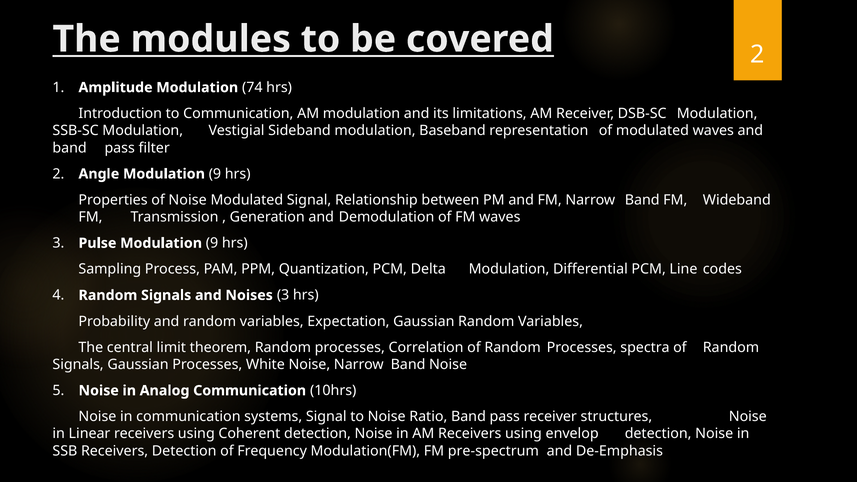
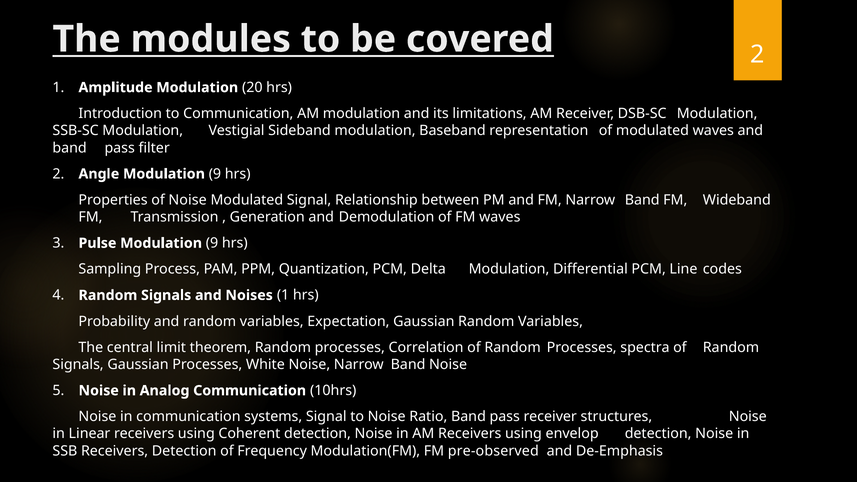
74: 74 -> 20 (252, 88)
Noises 3: 3 -> 1 (283, 295)
pre-spectrum: pre-spectrum -> pre-observed (493, 451)
